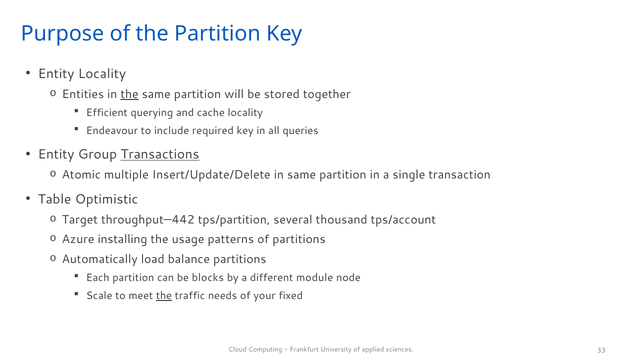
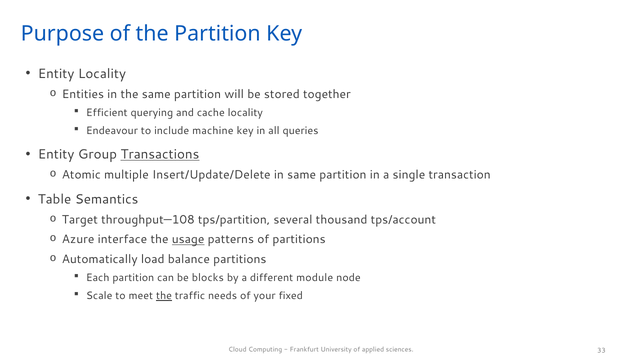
the underline: present -> none (130, 94)
required: required -> machine (213, 131)
Optimistic: Optimistic -> Semantics (107, 199)
throughput—442: throughput—442 -> throughput—108 (148, 220)
installing: installing -> interface (122, 240)
usage underline: none -> present (188, 240)
